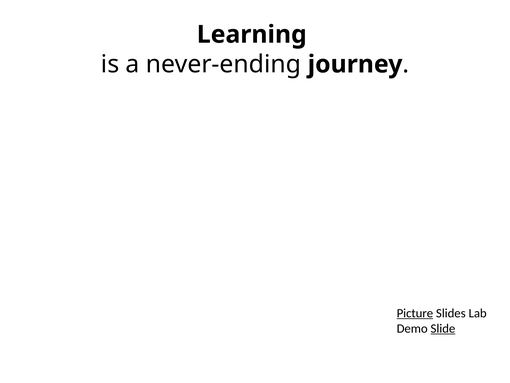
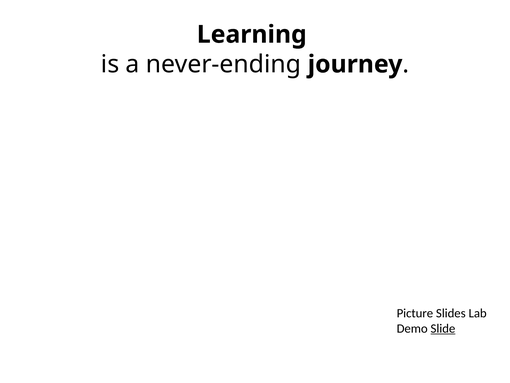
Picture underline: present -> none (415, 313)
